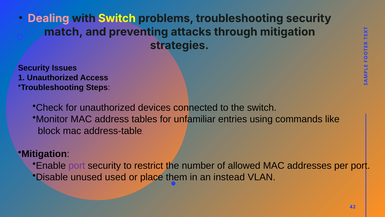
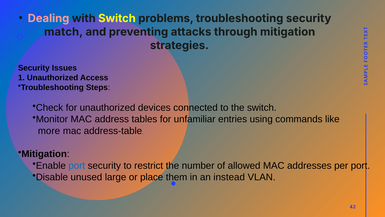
block: block -> more (49, 131)
port colour: purple -> blue (77, 165)
used: used -> large (116, 177)
